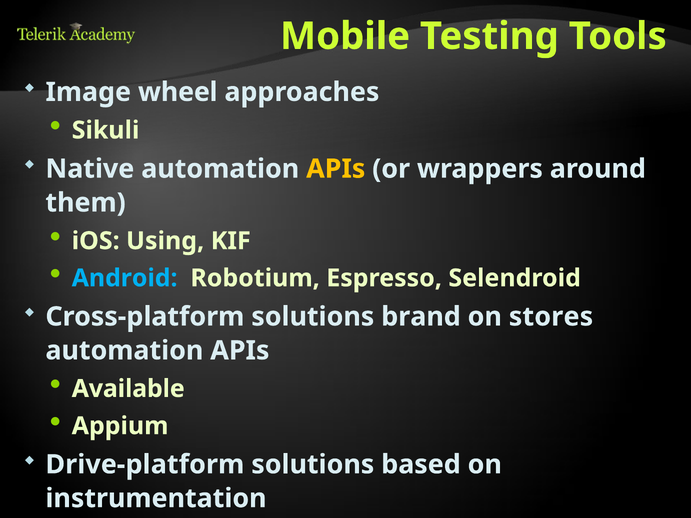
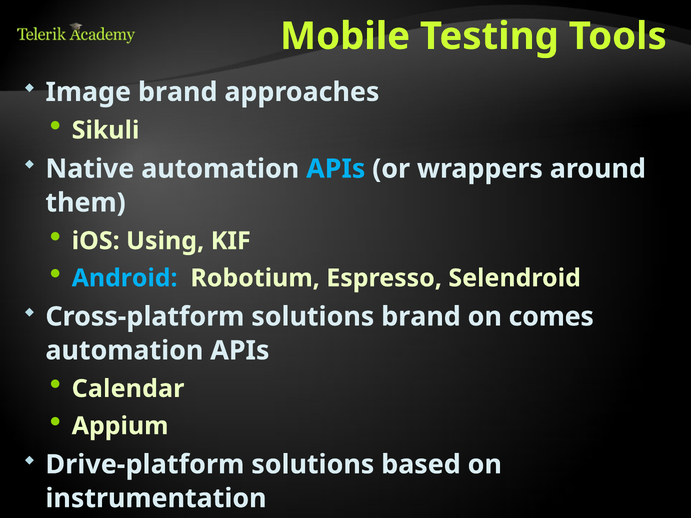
Image wheel: wheel -> brand (178, 92)
APIs colour: yellow -> light blue (336, 169)
stores: stores -> comes (551, 317)
Available: Available -> Calendar (128, 389)
